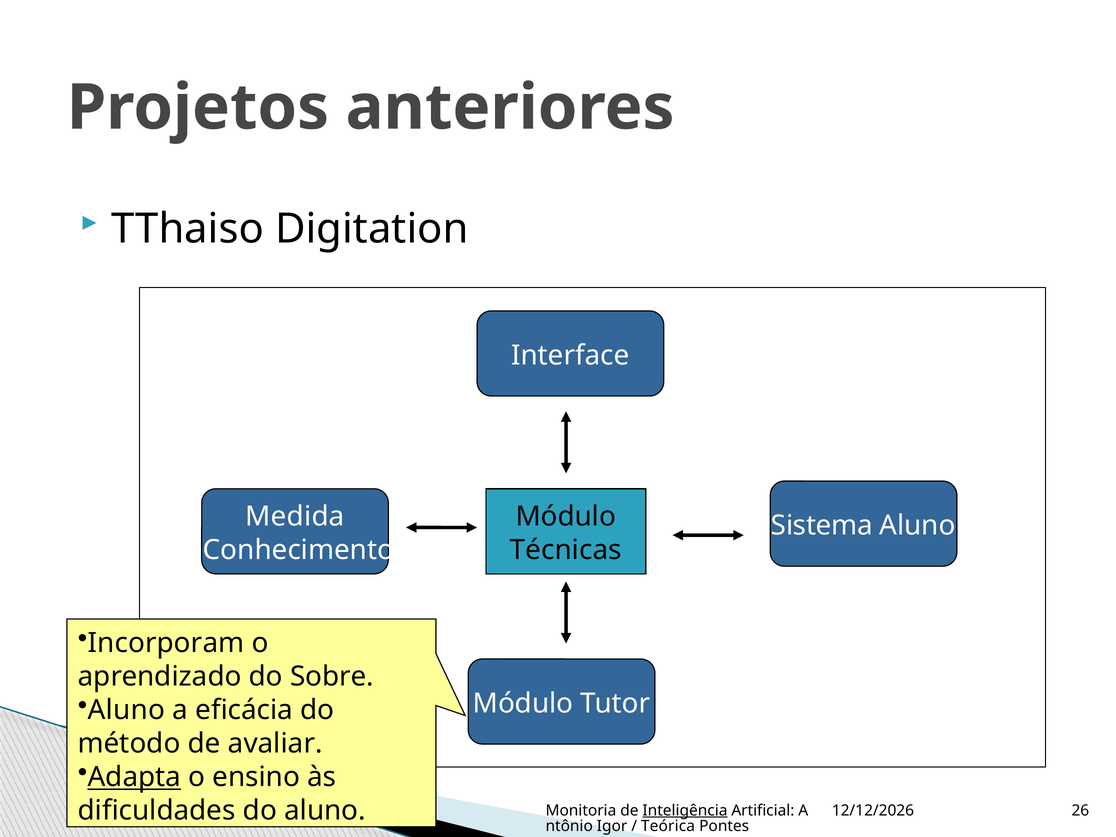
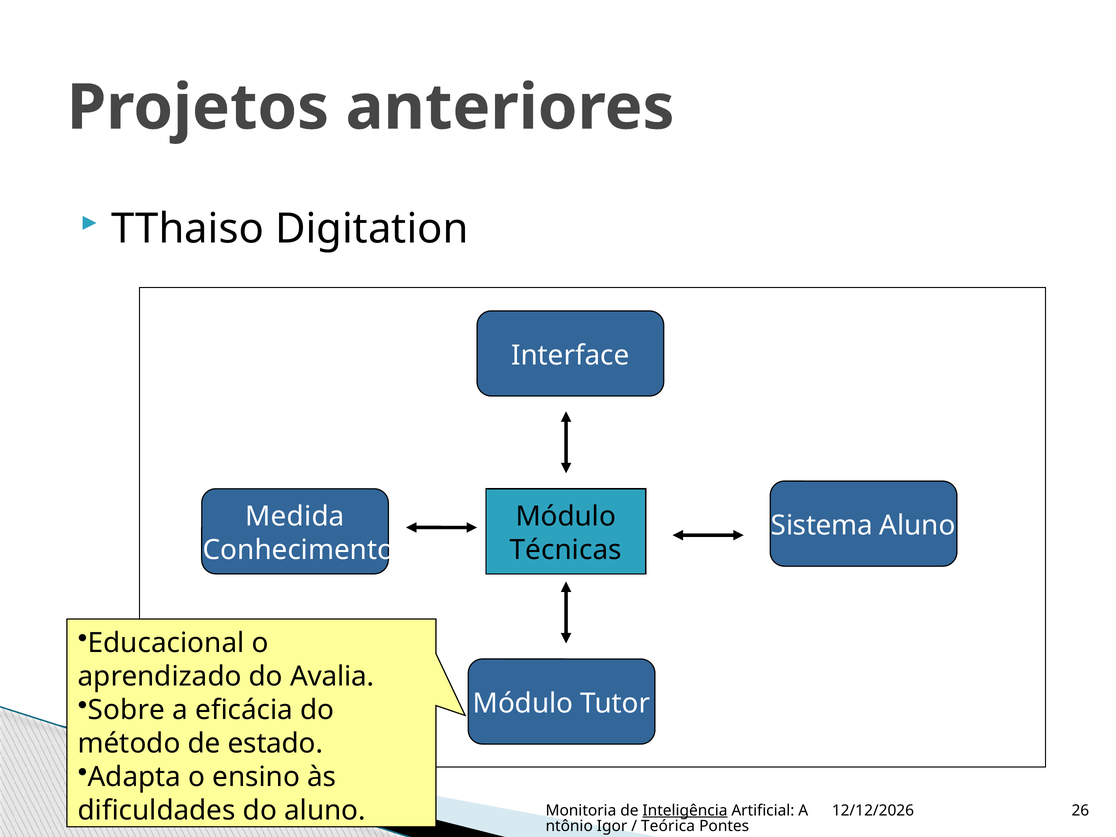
Incorporam: Incorporam -> Educacional (166, 643)
Sobre: Sobre -> Avalia (332, 677)
Aluno: Aluno -> Sobre (126, 710)
avaliar: avaliar -> estado (275, 744)
Adapta underline: present -> none (134, 777)
